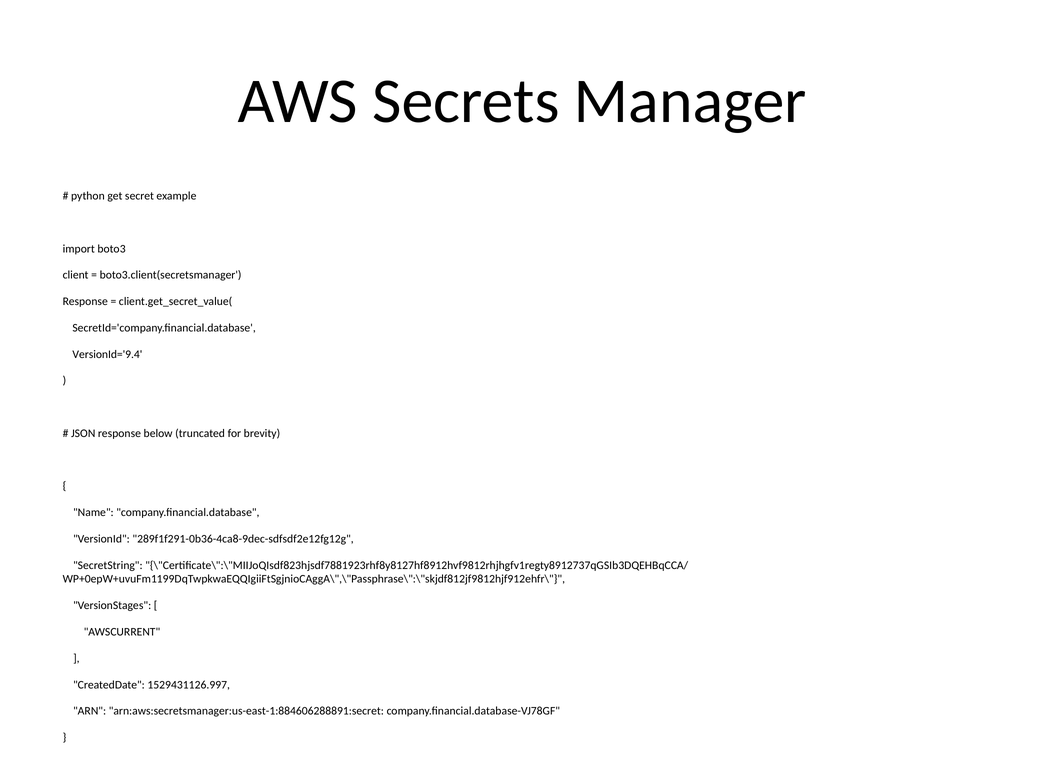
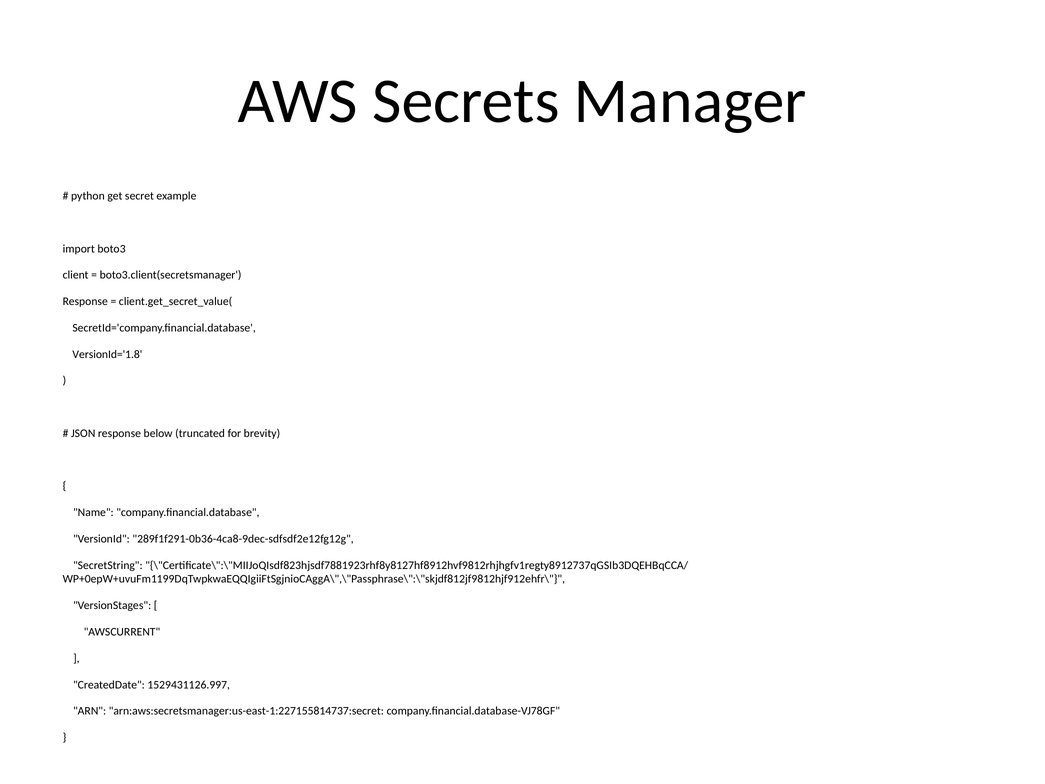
VersionId='9.4: VersionId='9.4 -> VersionId='1.8 (107, 354)
arn:aws:secretsmanager:us-east-1:884606288891:secret: arn:aws:secretsmanager:us-east-1:884606288891:secret -> arn:aws:secretsmanager:us-east-1:227155814737:secret (246, 711)
